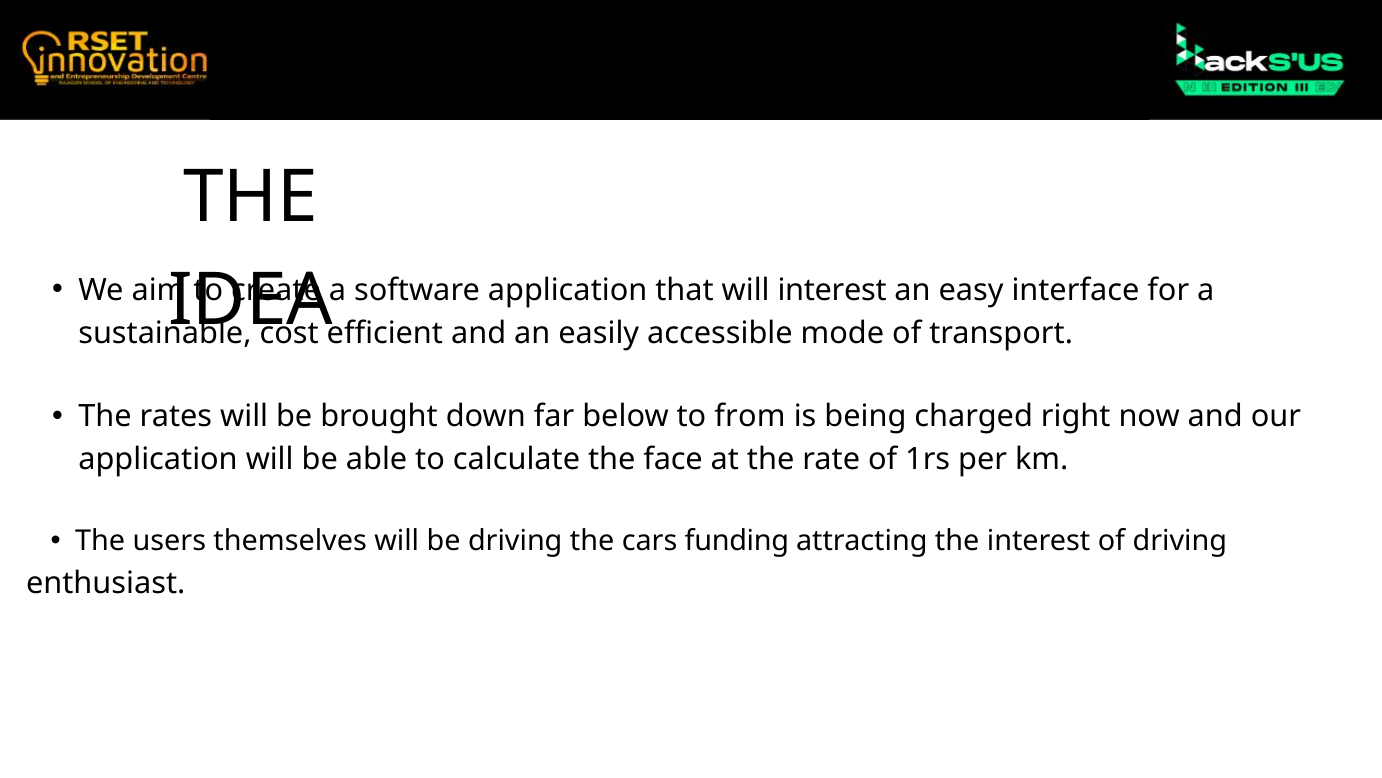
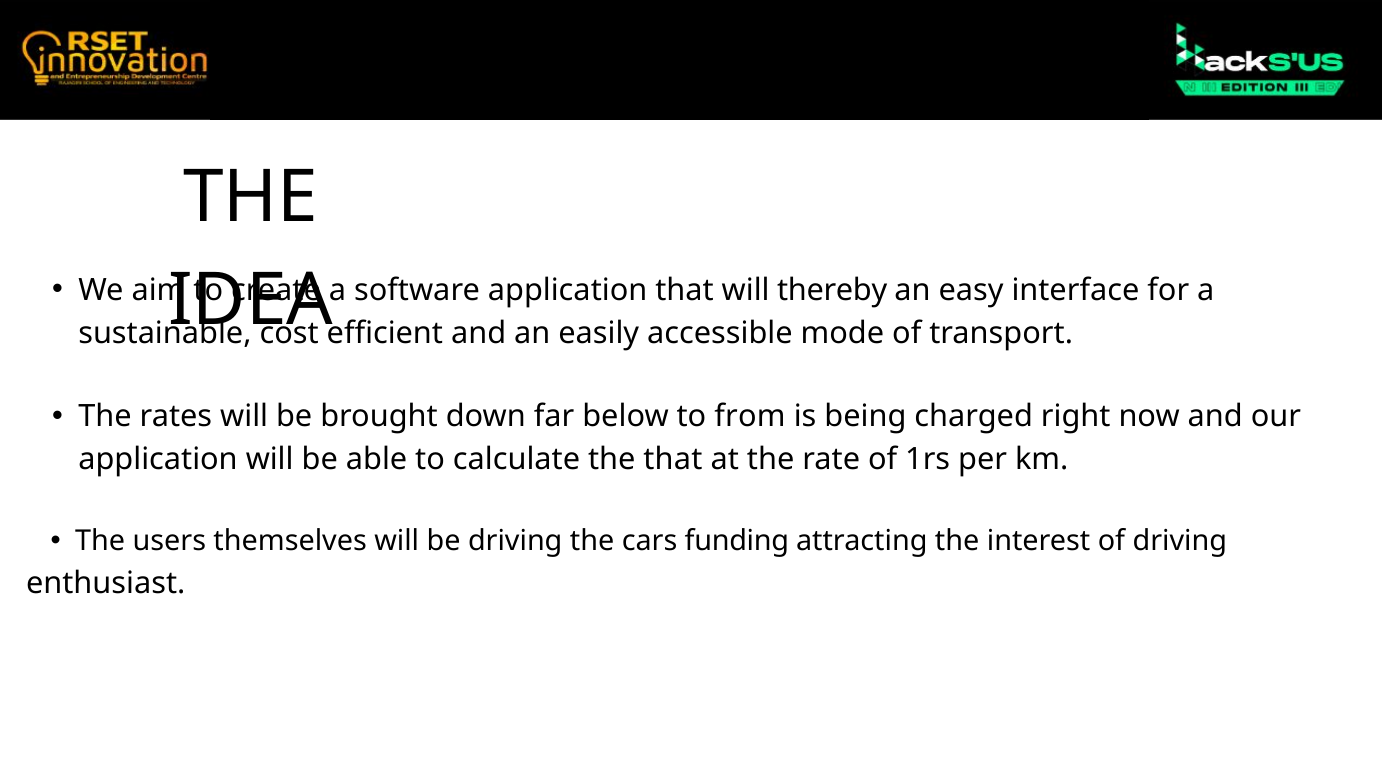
will interest: interest -> thereby (832, 290)
the face: face -> that (673, 459)
